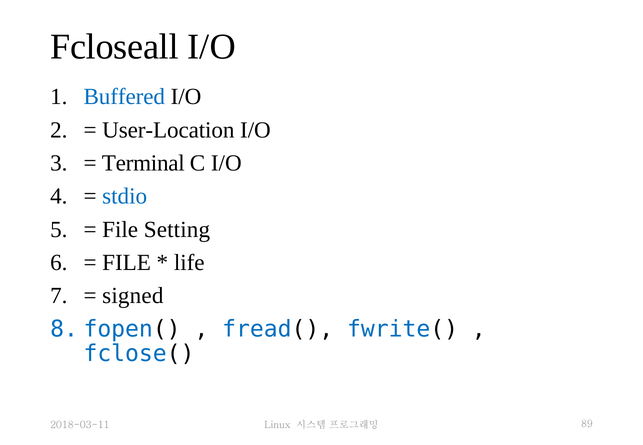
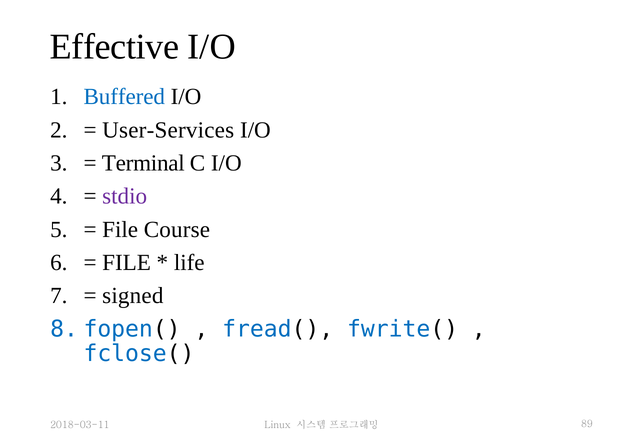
Fcloseall: Fcloseall -> Effective (114, 47)
User-Location: User-Location -> User-Services (168, 130)
stdio colour: blue -> purple (125, 196)
Setting: Setting -> Course (177, 230)
